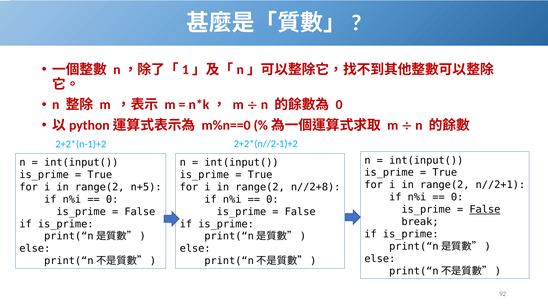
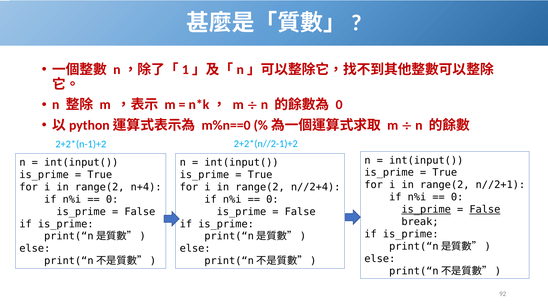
n+5: n+5 -> n+4 (146, 187)
n//2+8: n//2+8 -> n//2+4 (316, 187)
is_prime underline: none -> present (426, 210)
